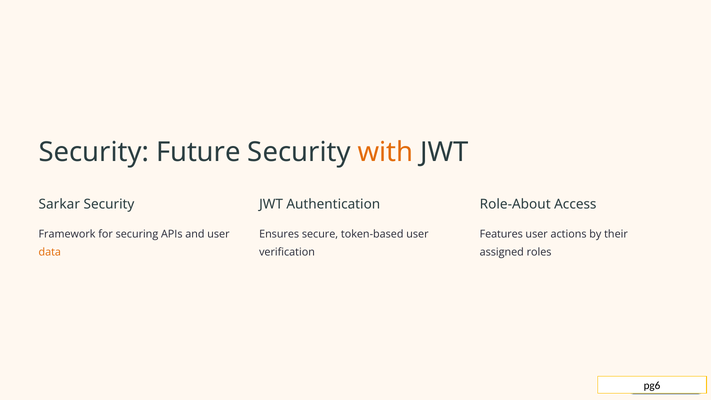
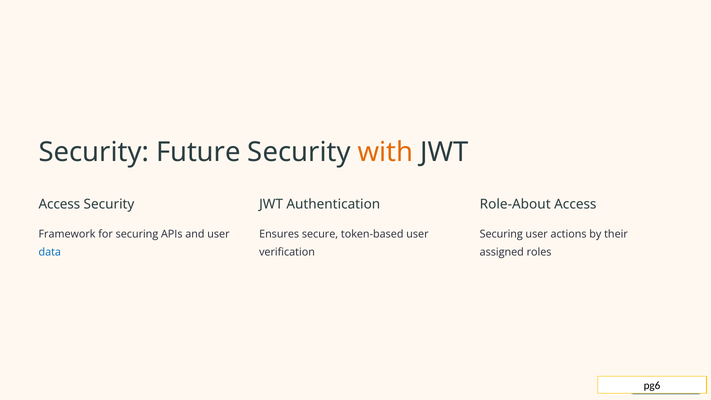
Sarkar: Sarkar -> Access (59, 204)
Features: Features -> Securing (501, 234)
data colour: orange -> blue (50, 252)
